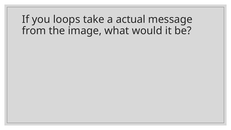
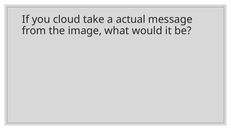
loops: loops -> cloud (67, 19)
